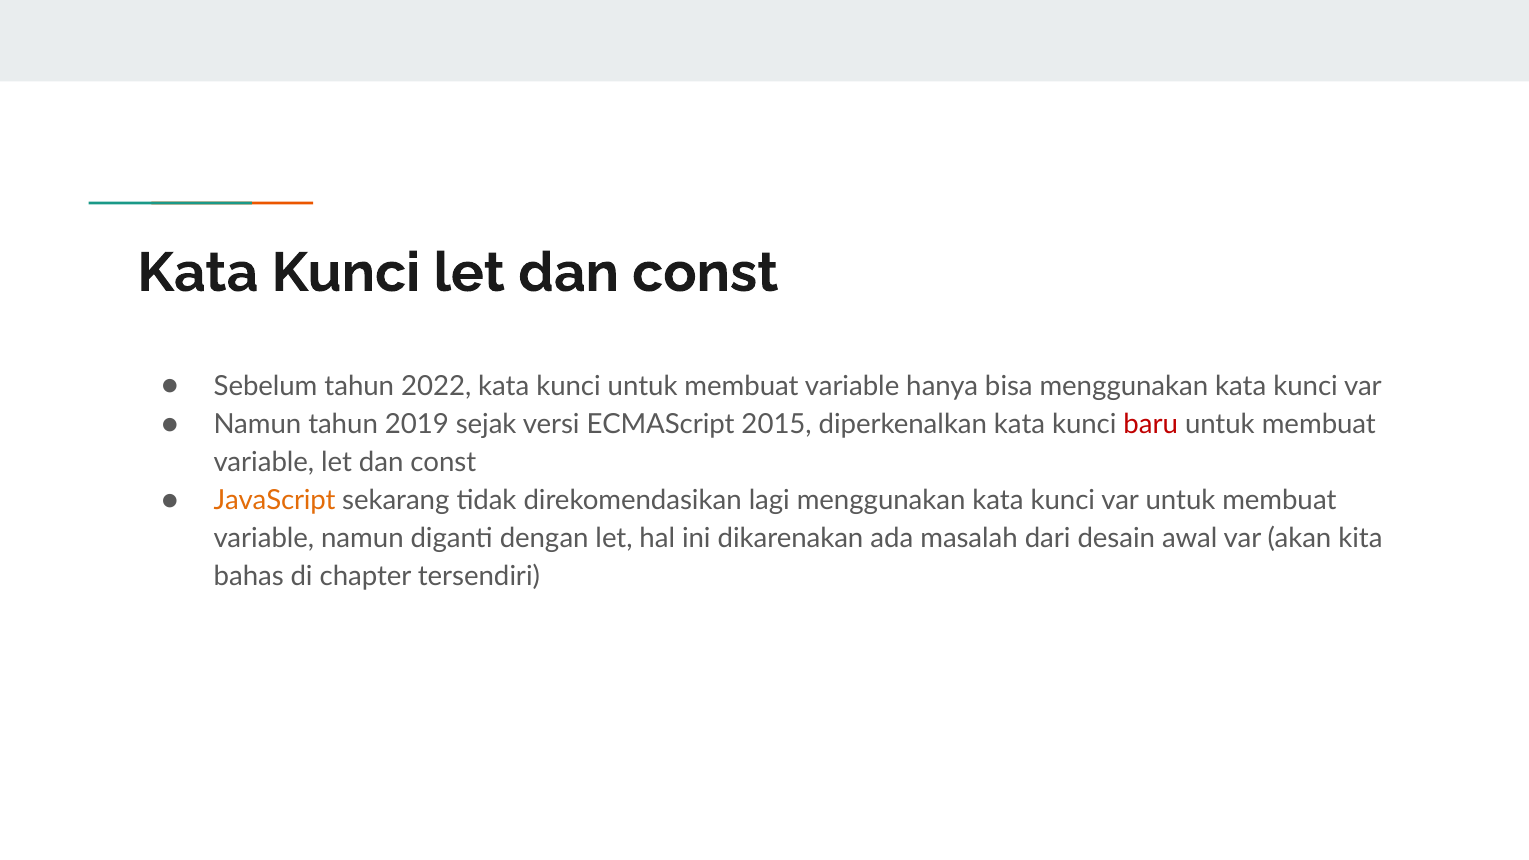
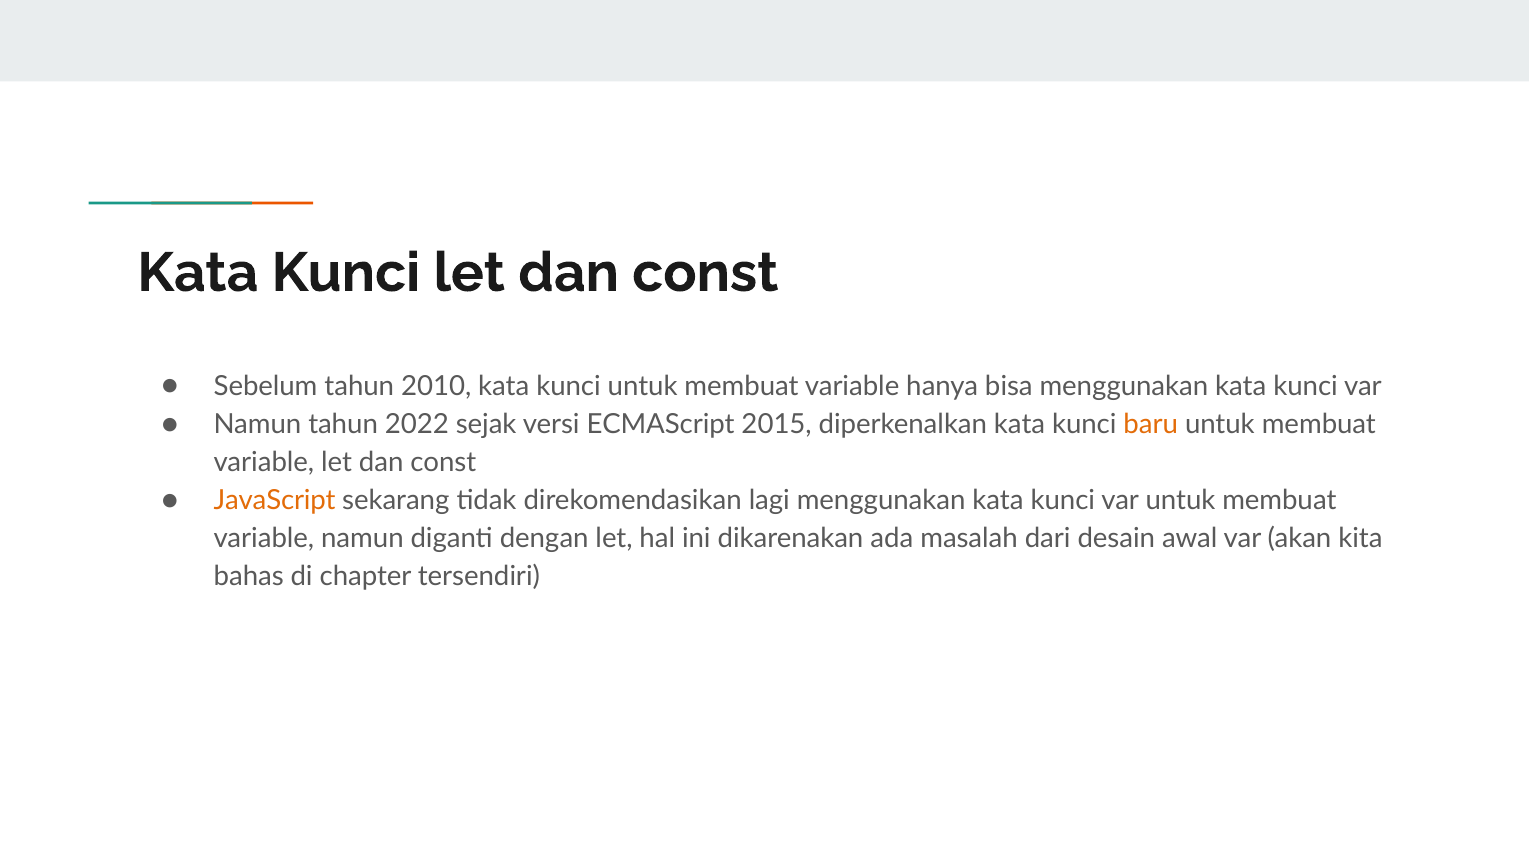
2022: 2022 -> 2010 (436, 386)
2019: 2019 -> 2022 (417, 424)
baru colour: red -> orange (1151, 424)
